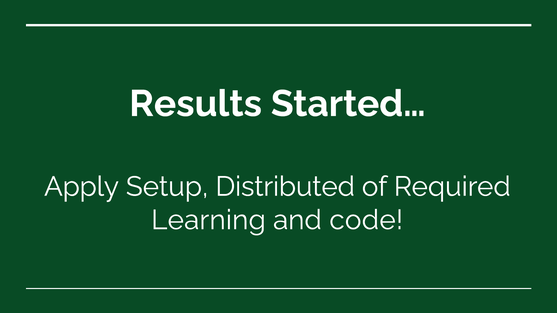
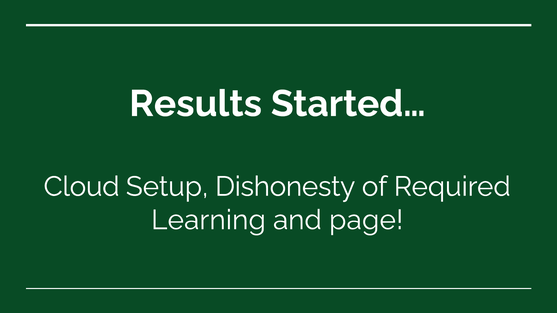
Apply: Apply -> Cloud (82, 187)
Distributed: Distributed -> Dishonesty (285, 187)
code: code -> page (366, 220)
